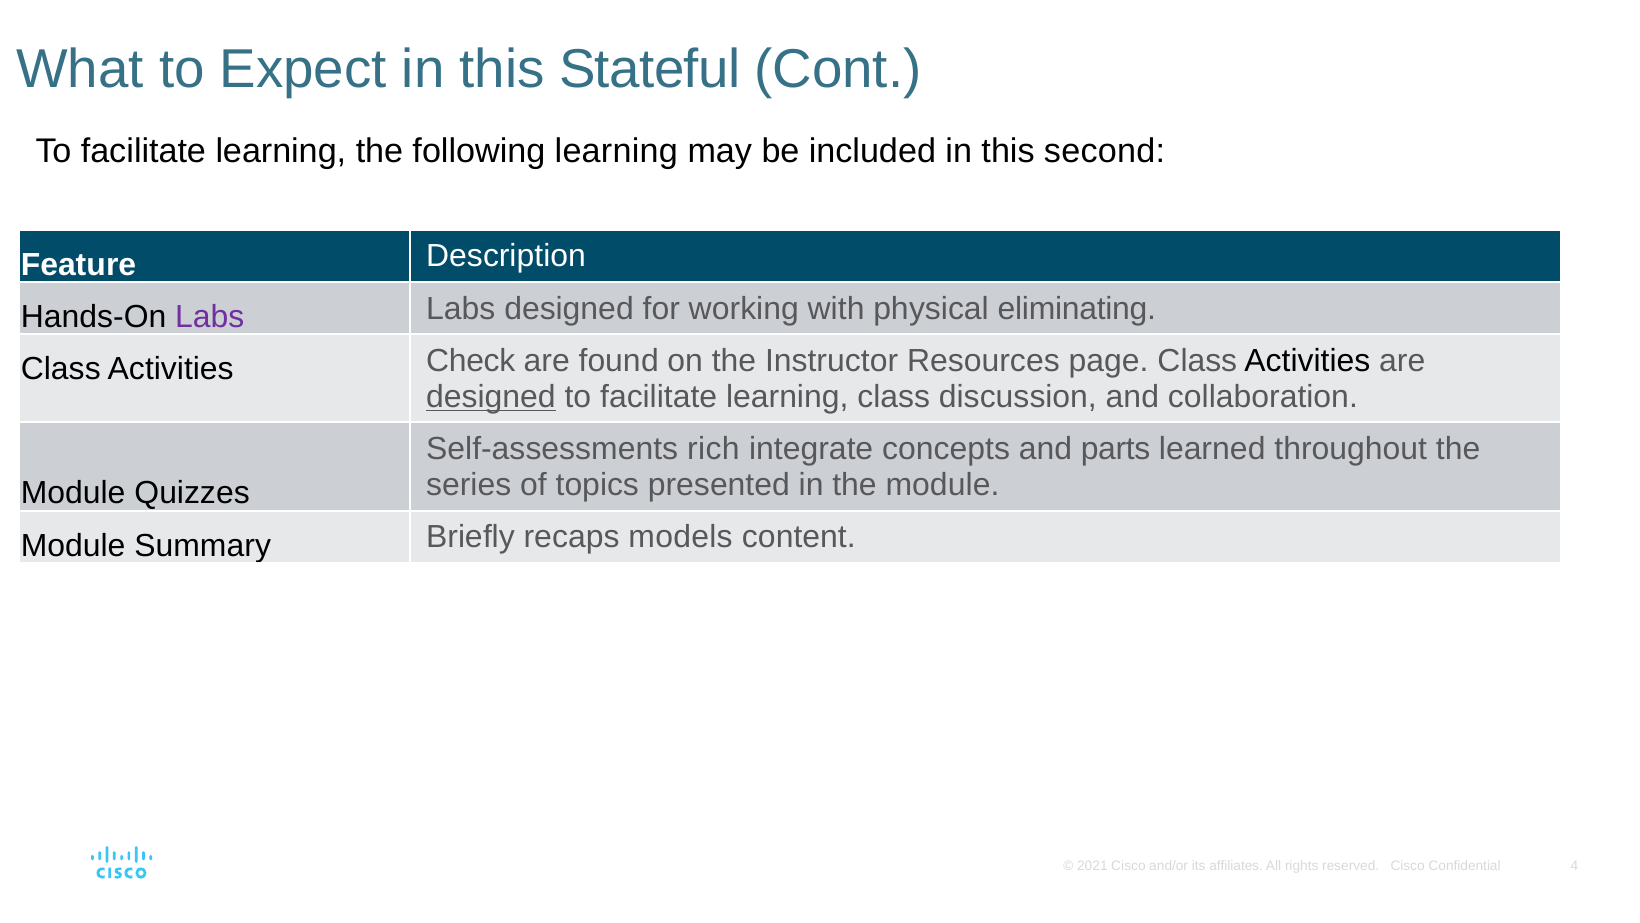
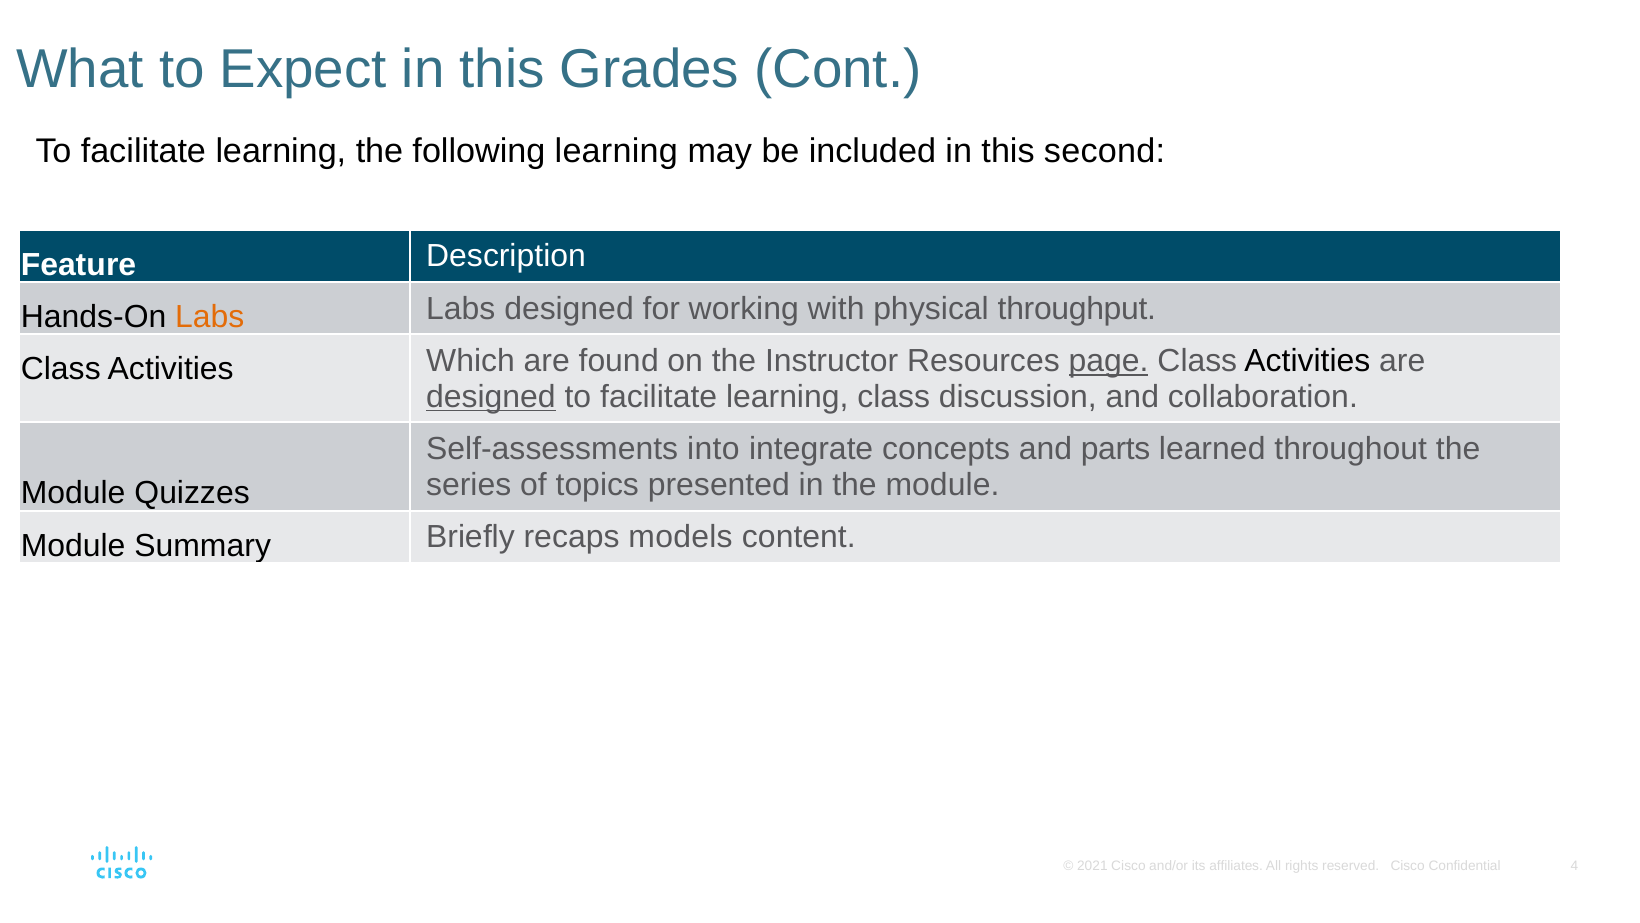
Stateful: Stateful -> Grades (650, 69)
Labs colour: purple -> orange (210, 317)
eliminating: eliminating -> throughput (1077, 308)
Check: Check -> Which (471, 361)
page underline: none -> present (1108, 361)
rich: rich -> into (713, 449)
